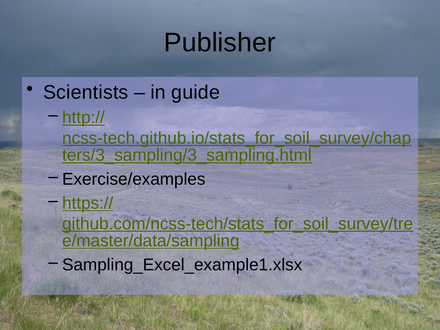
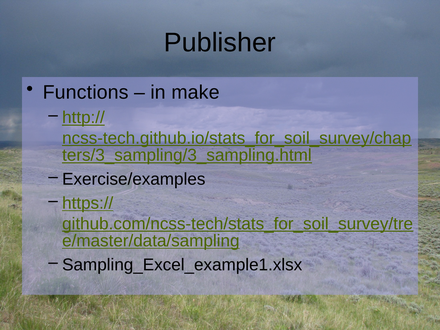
Scientists: Scientists -> Functions (86, 92)
guide: guide -> make (196, 92)
